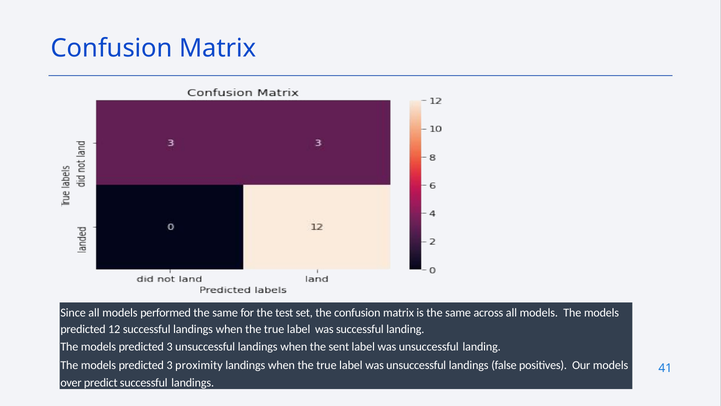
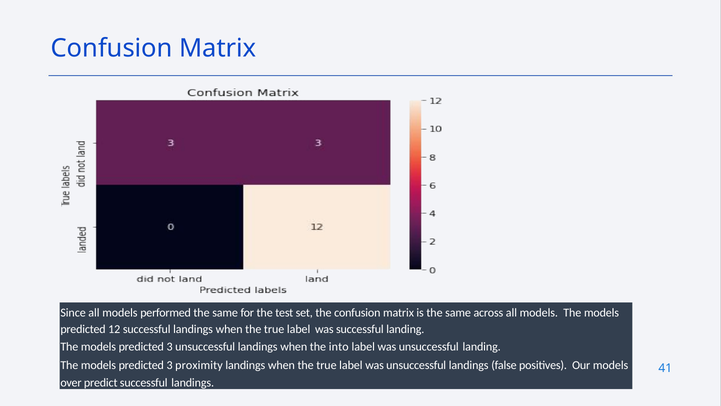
sent: sent -> into (339, 346)
